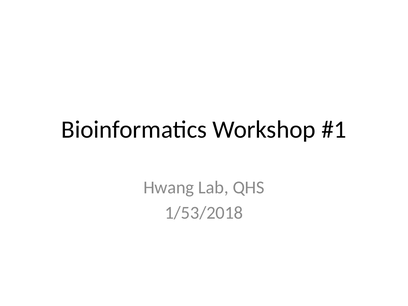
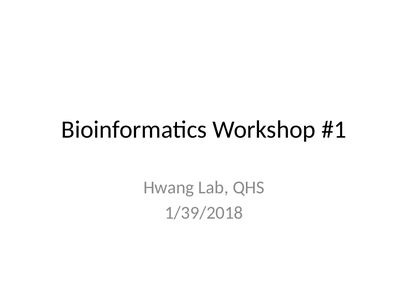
1/53/2018: 1/53/2018 -> 1/39/2018 (204, 213)
